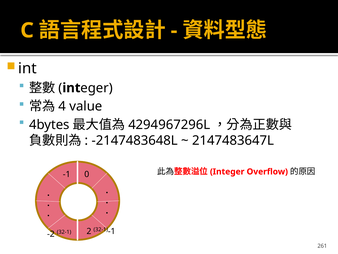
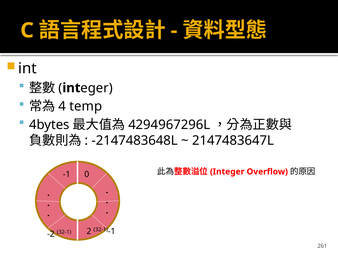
value: value -> temp (86, 106)
